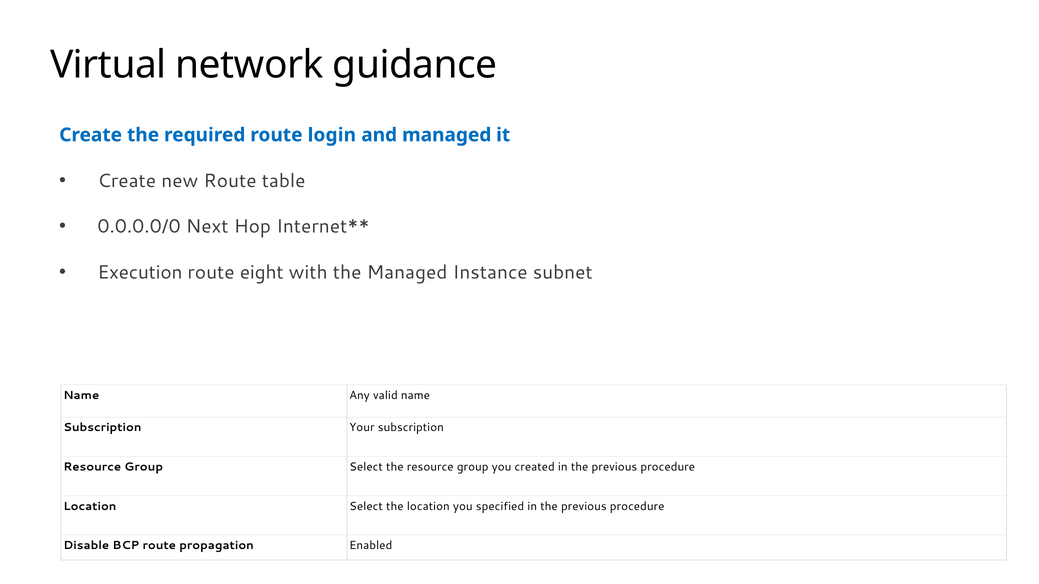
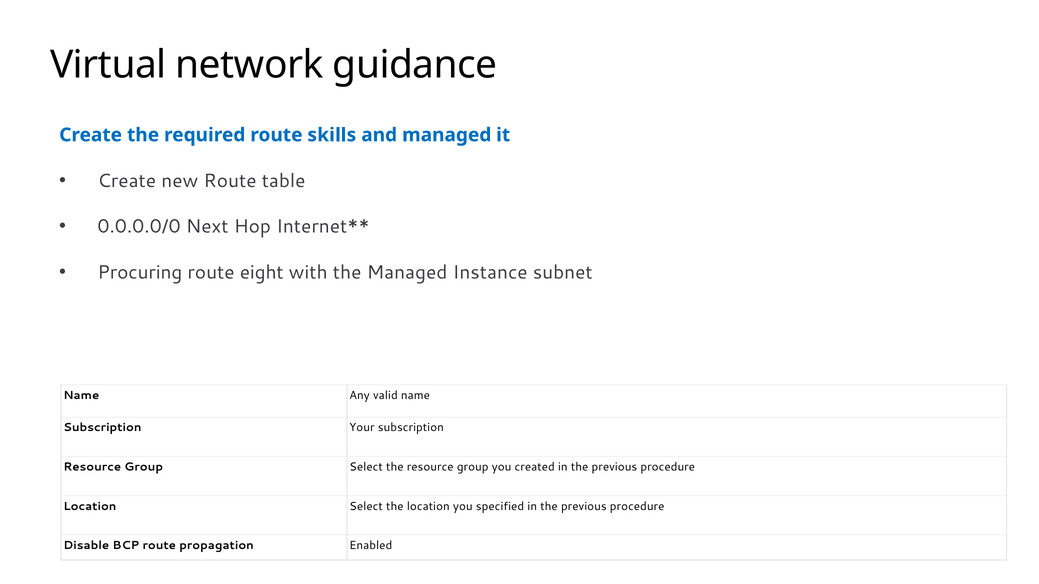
login: login -> skills (332, 135)
Execution: Execution -> Procuring (140, 273)
